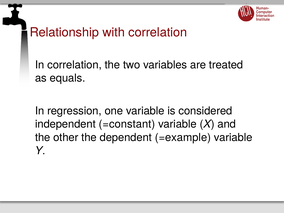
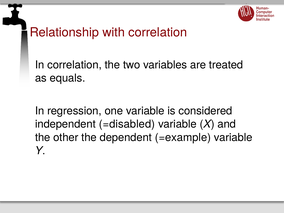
=constant: =constant -> =disabled (127, 124)
